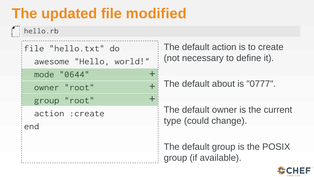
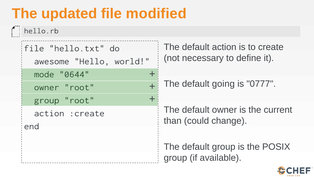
about: about -> going (223, 84)
type: type -> than (173, 121)
